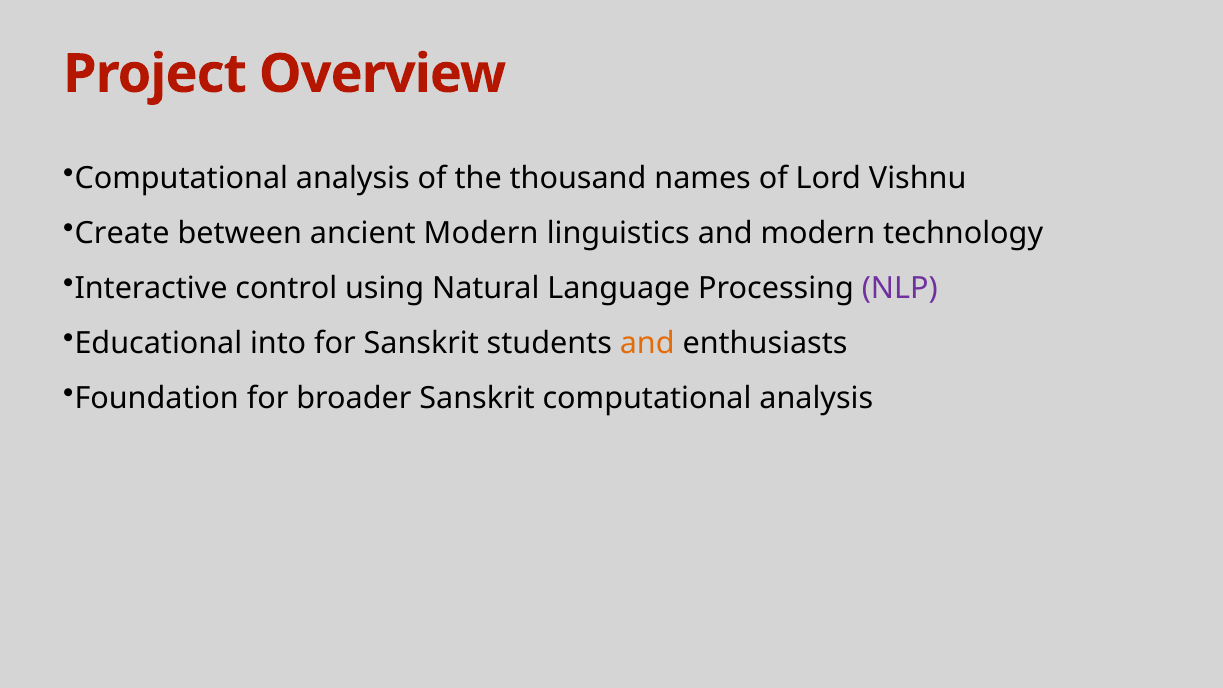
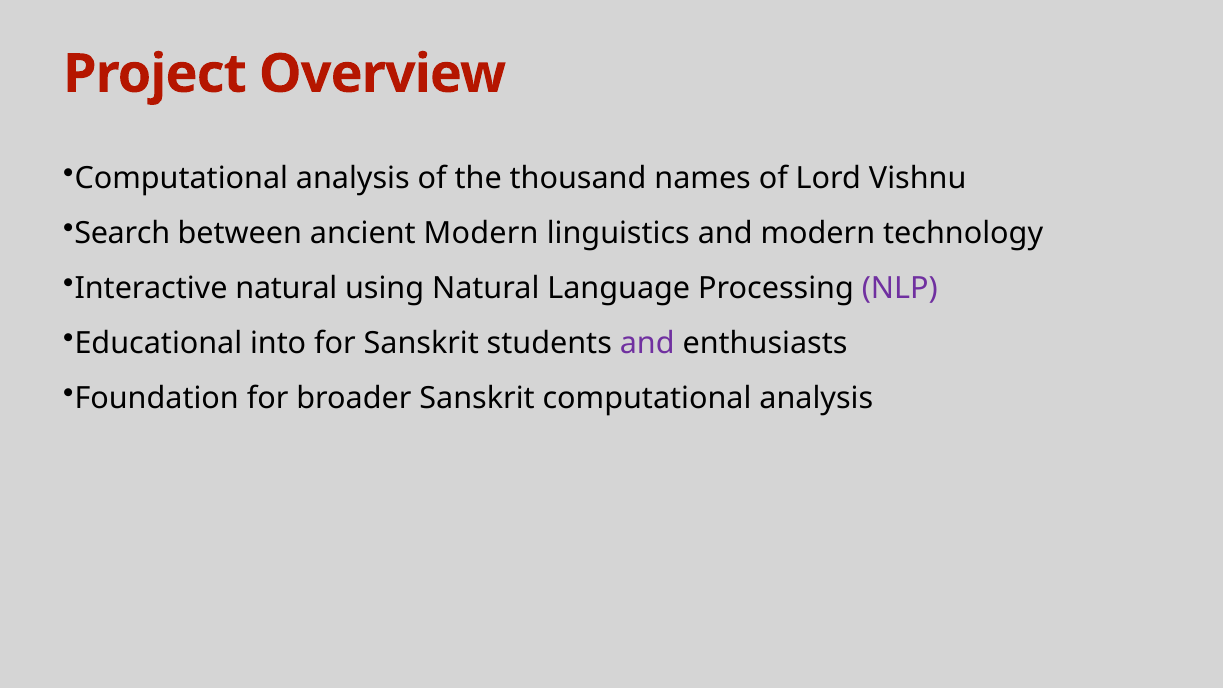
Create: Create -> Search (122, 233)
Interactive control: control -> natural (286, 288)
and colour: orange -> purple (647, 343)
